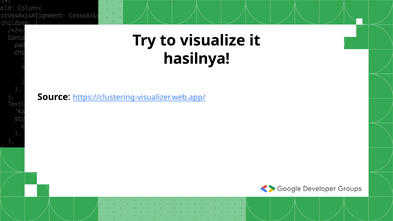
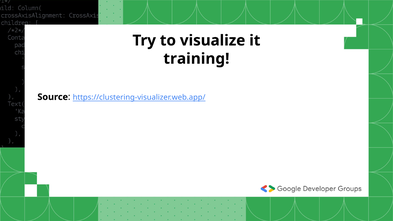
hasilnya: hasilnya -> training (196, 59)
